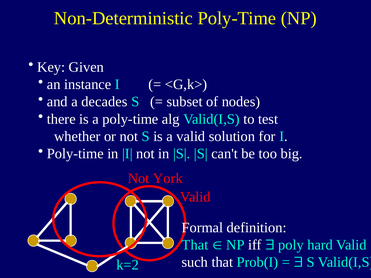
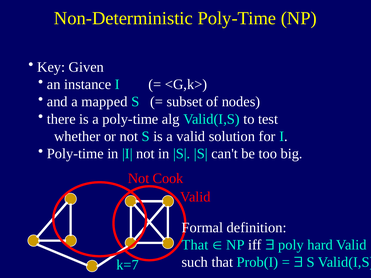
decades: decades -> mapped (104, 102)
York: York -> Cook (168, 178)
k=2: k=2 -> k=7 (128, 265)
